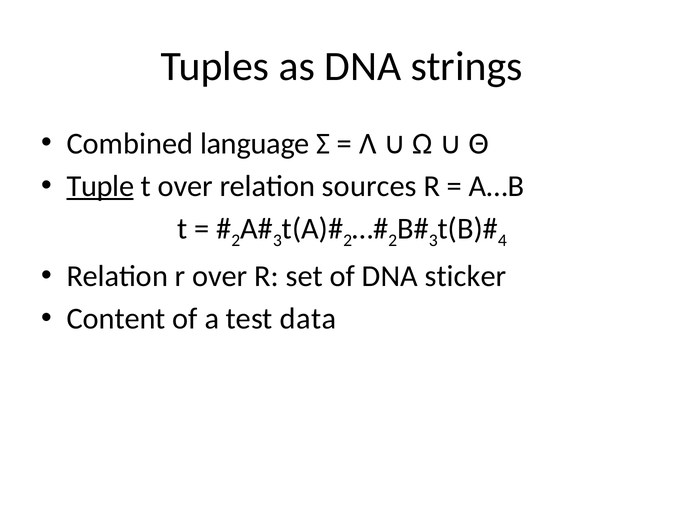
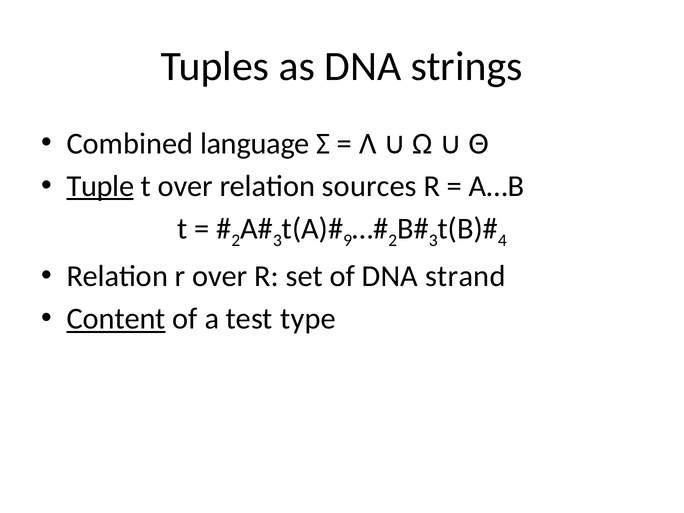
2: 2 -> 9 (348, 240)
sticker: sticker -> strand (465, 276)
Content underline: none -> present (116, 319)
data: data -> type (308, 319)
